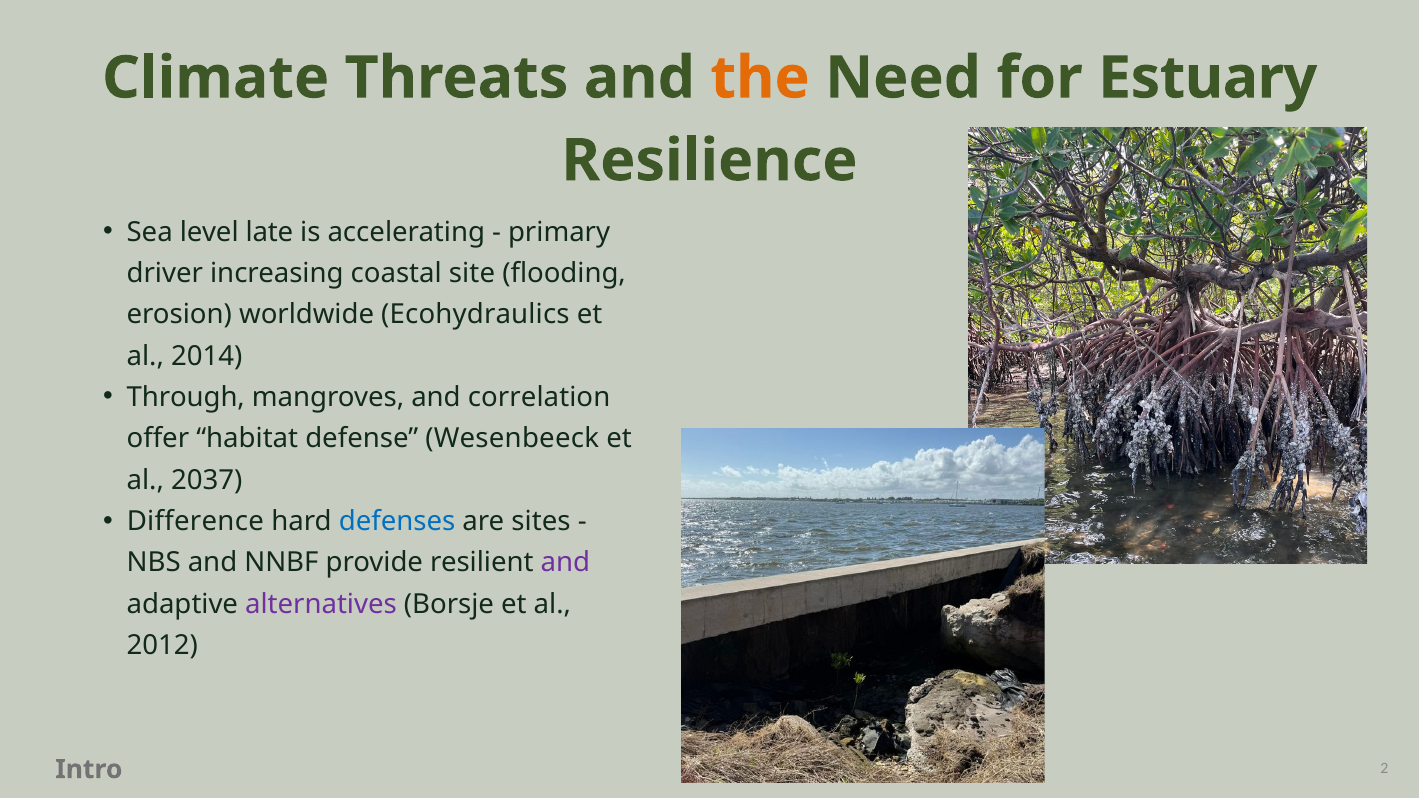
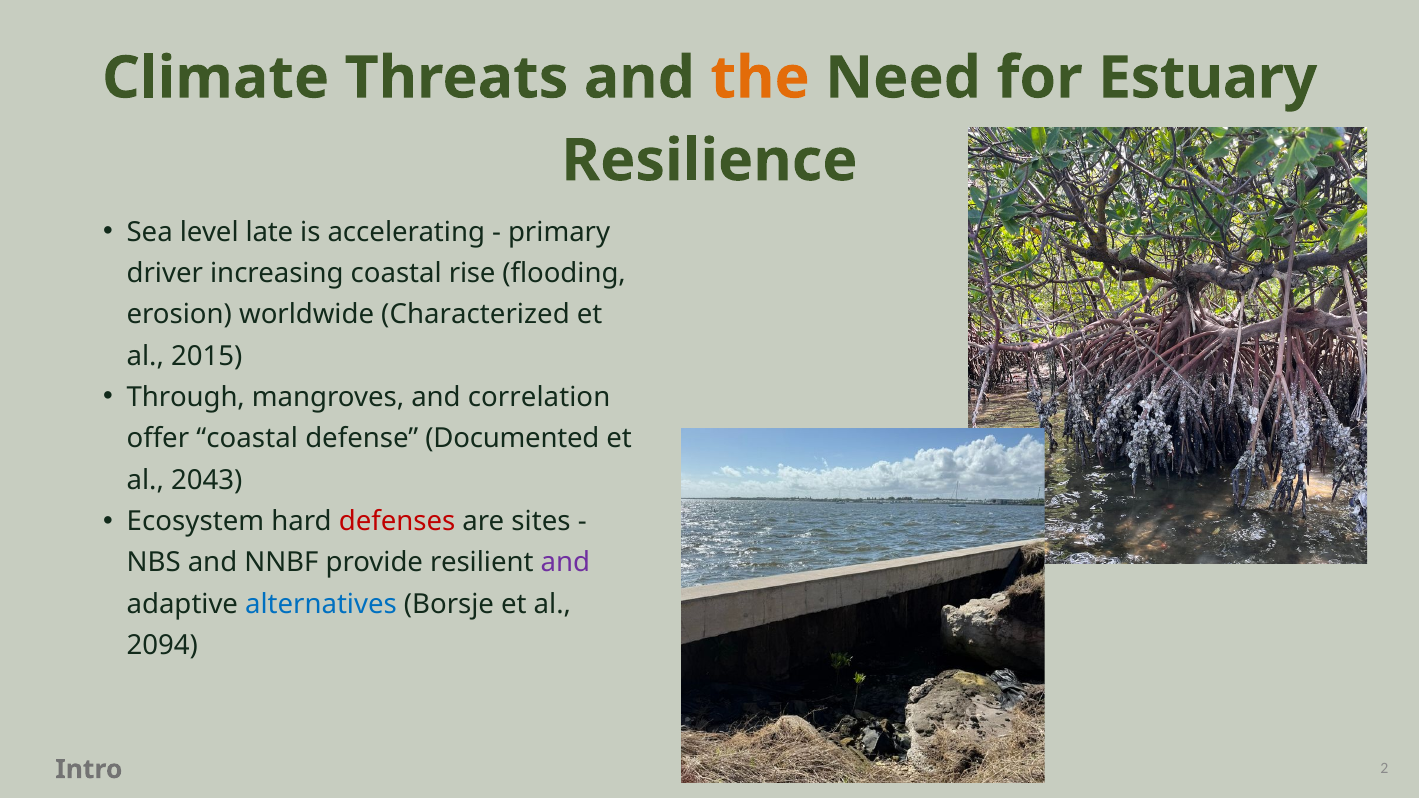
site: site -> rise (472, 273)
Ecohydraulics: Ecohydraulics -> Characterized (475, 315)
2014: 2014 -> 2015 (207, 356)
offer habitat: habitat -> coastal (247, 439)
Wesenbeeck: Wesenbeeck -> Documented (512, 439)
2037: 2037 -> 2043 (207, 480)
Difference: Difference -> Ecosystem (195, 522)
defenses colour: blue -> red (397, 522)
alternatives colour: purple -> blue (321, 604)
2012: 2012 -> 2094 (162, 646)
